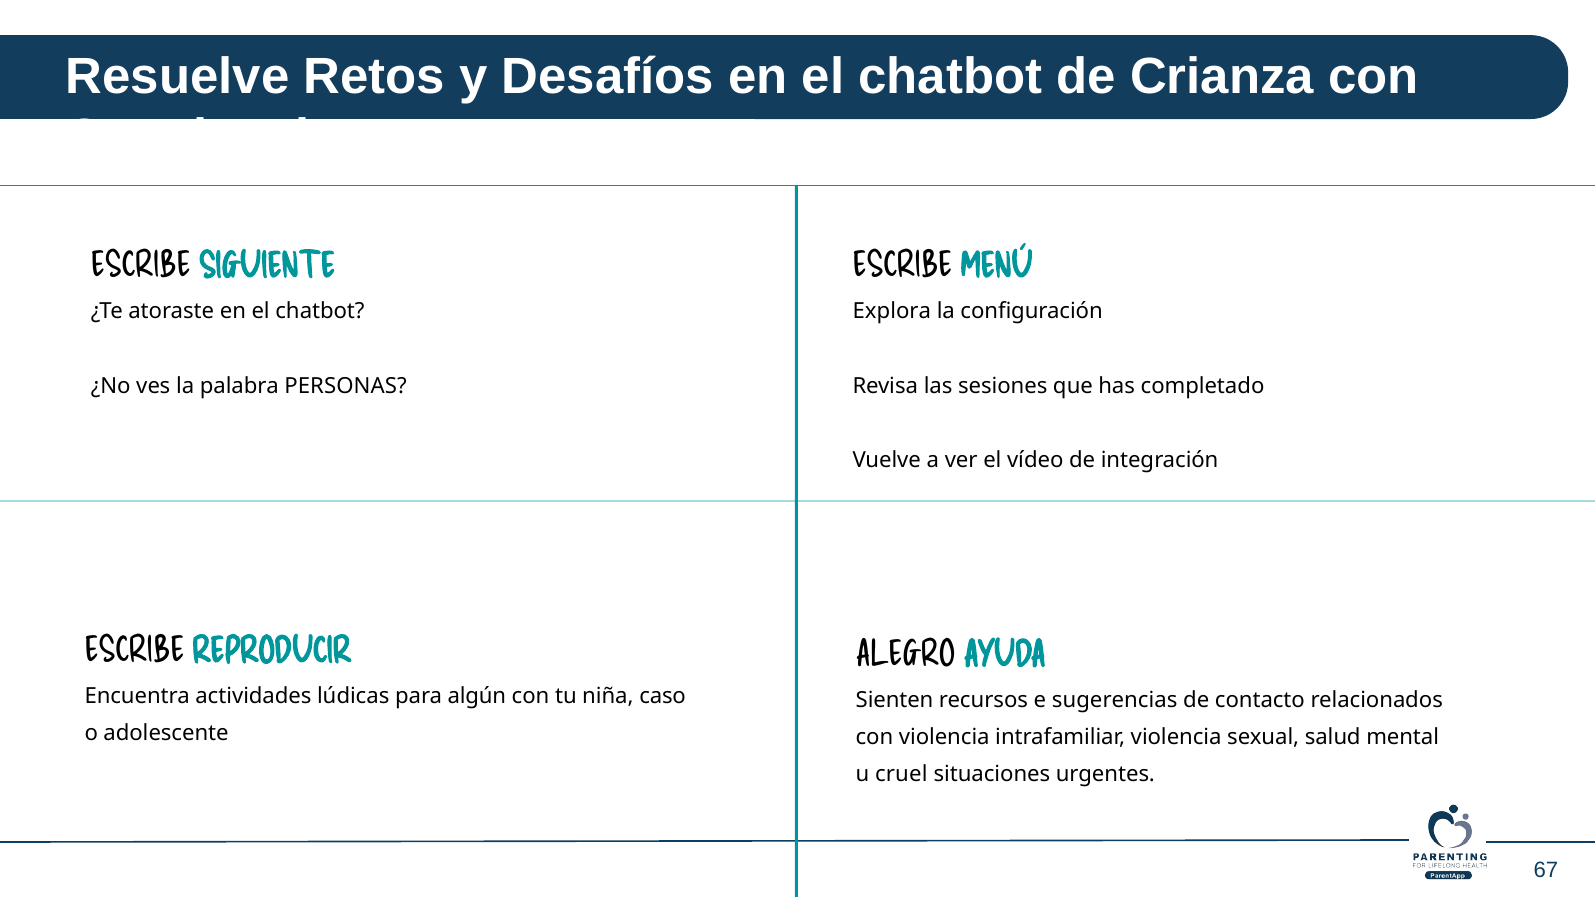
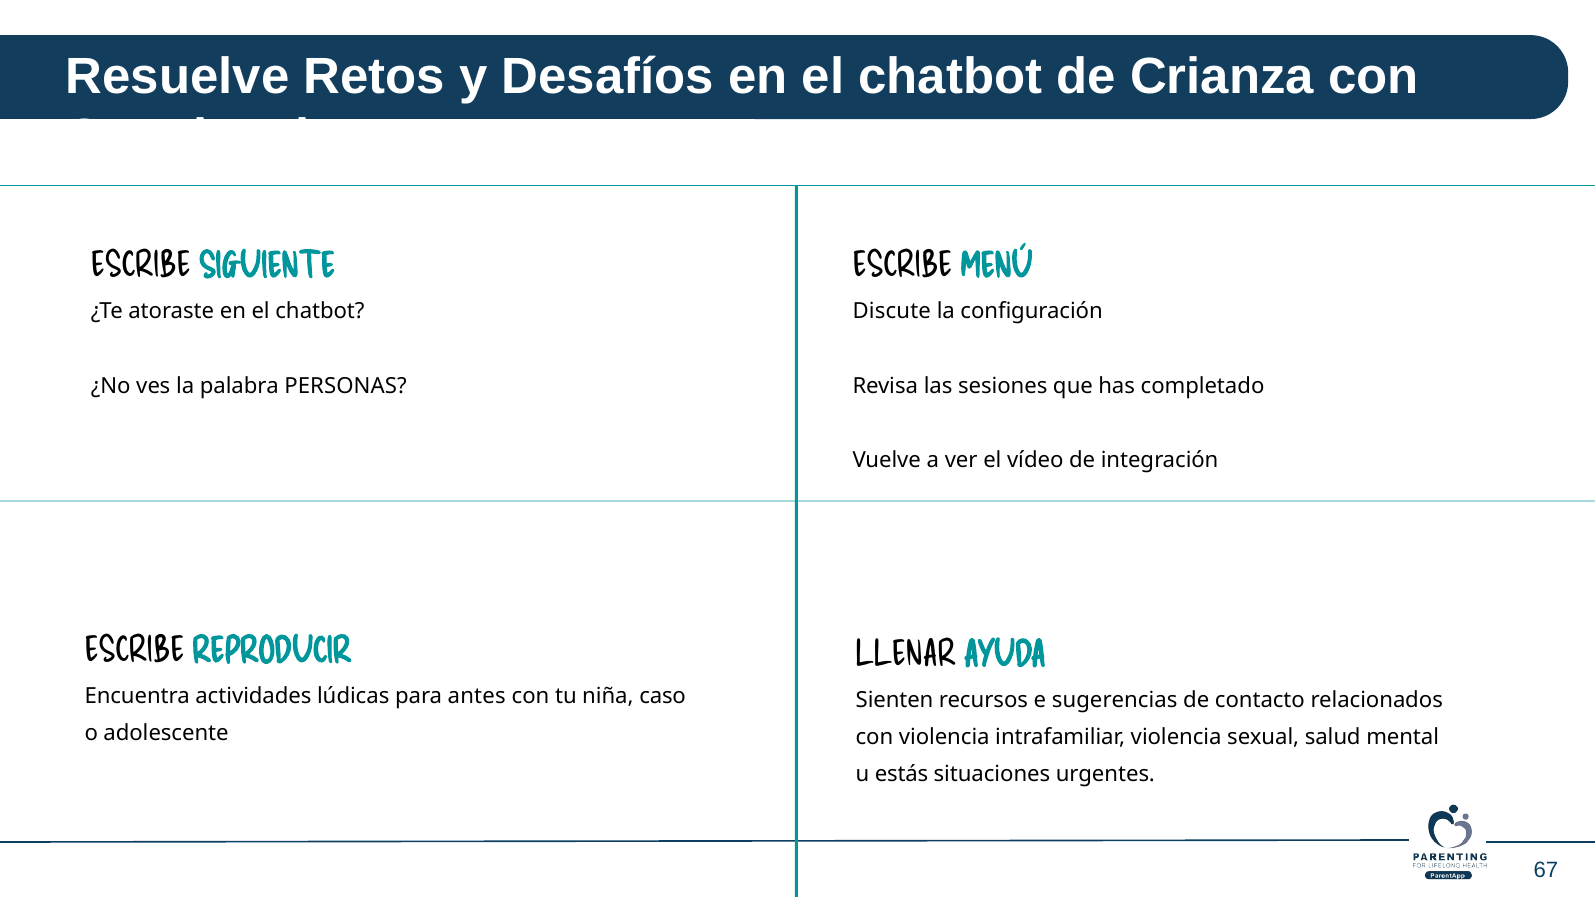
Explora: Explora -> Discute (892, 312)
ALEGRO: ALEGRO -> LLENAR (906, 655)
algún: algún -> antes (477, 697)
cruel: cruel -> estás (902, 775)
